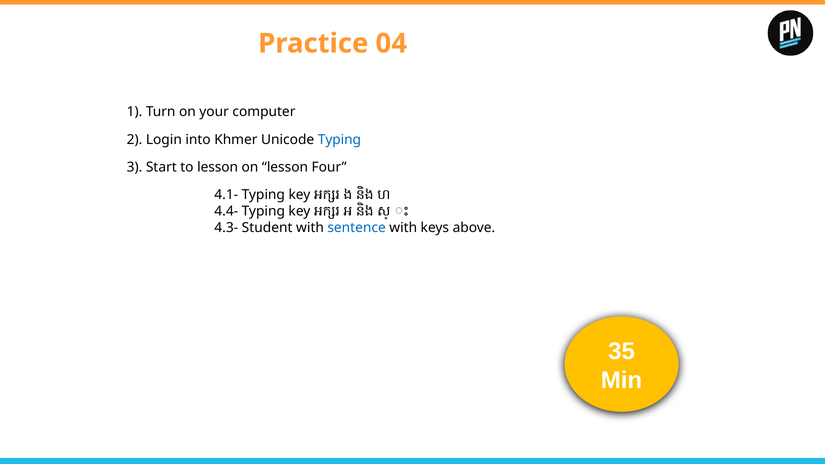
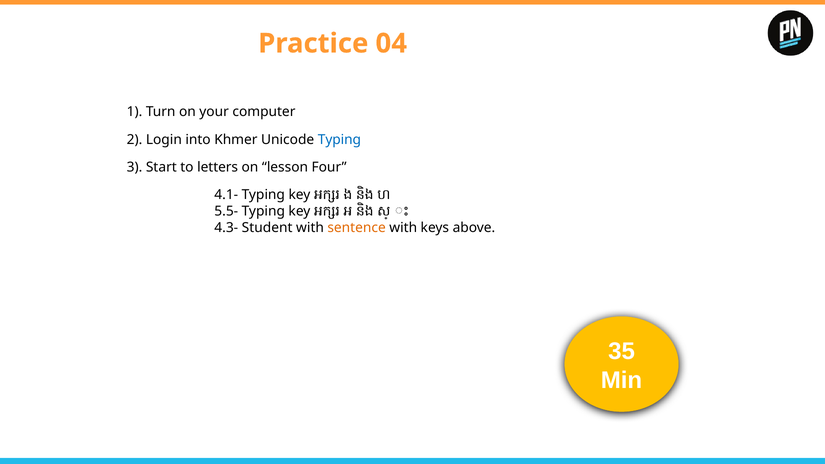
to lesson: lesson -> letters (218, 167)
4.4-: 4.4- -> 5.5- (226, 211)
sentence colour: blue -> orange (357, 228)
